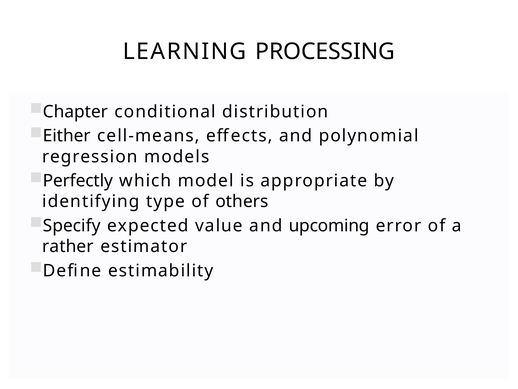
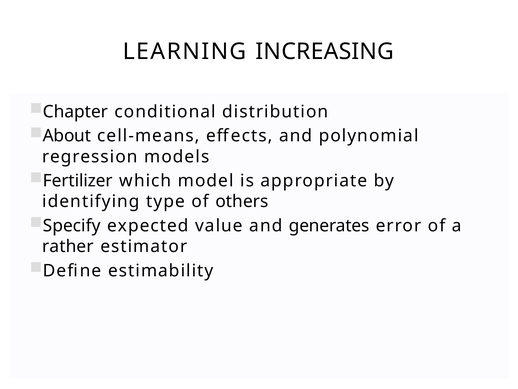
PROCESSING: PROCESSING -> INCREASING (325, 52)
Either: Either -> About (67, 136)
Perfectly: Perfectly -> Fertilizer (78, 181)
upcoming: upcoming -> generates (329, 225)
